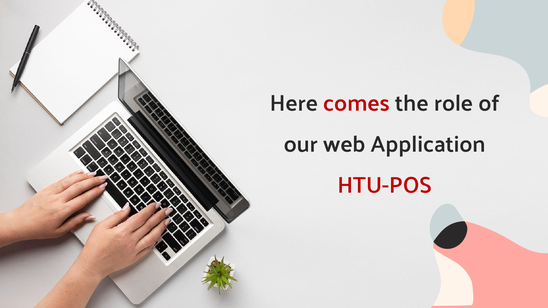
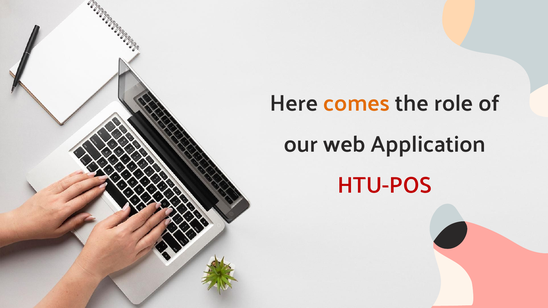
comes colour: red -> orange (357, 103)
